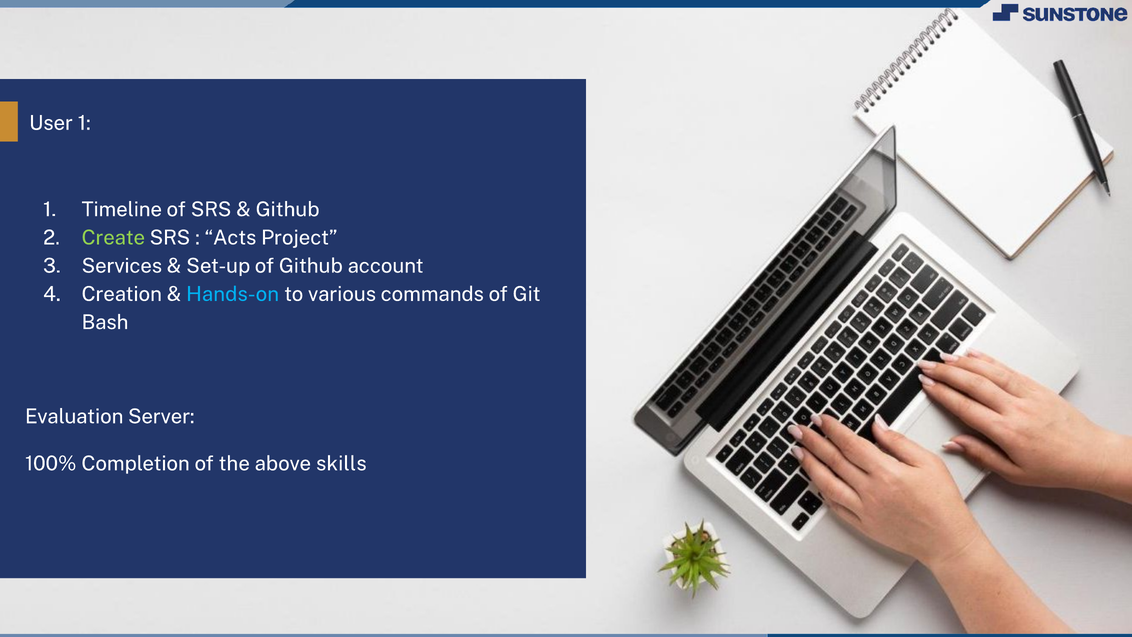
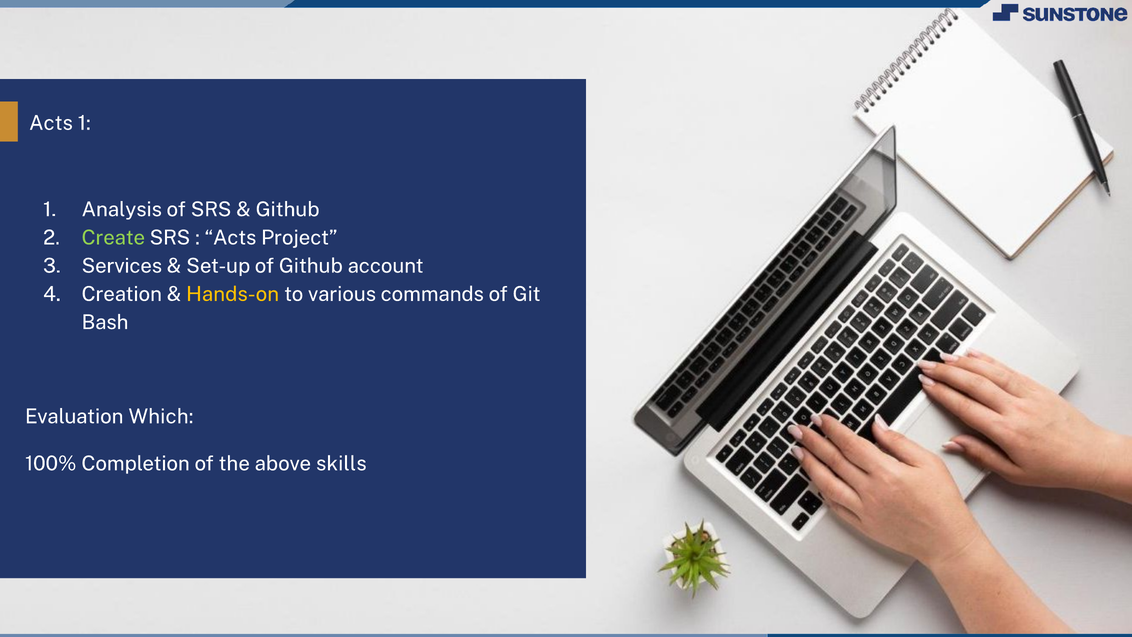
User: User -> Acts (51, 123)
Timeline: Timeline -> Analysis (122, 209)
Hands-on colour: light blue -> yellow (233, 294)
Server: Server -> Which (161, 416)
